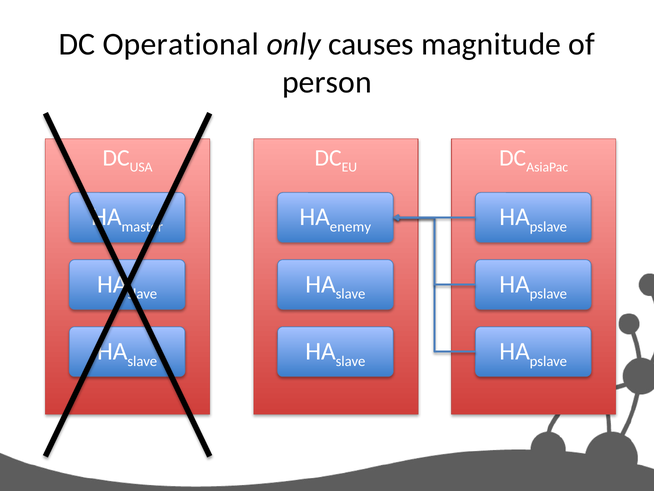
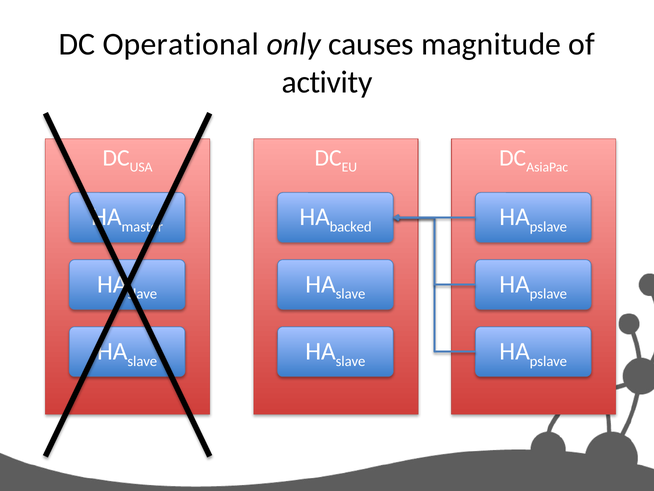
person: person -> activity (327, 82)
enemy: enemy -> backed (351, 227)
